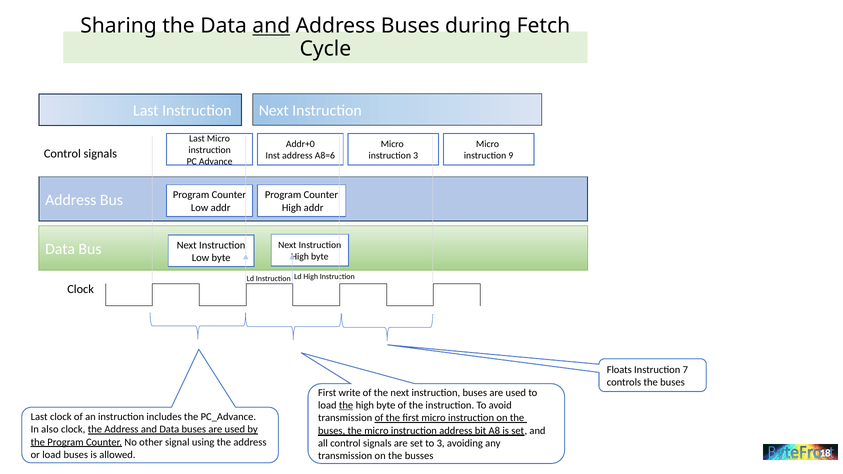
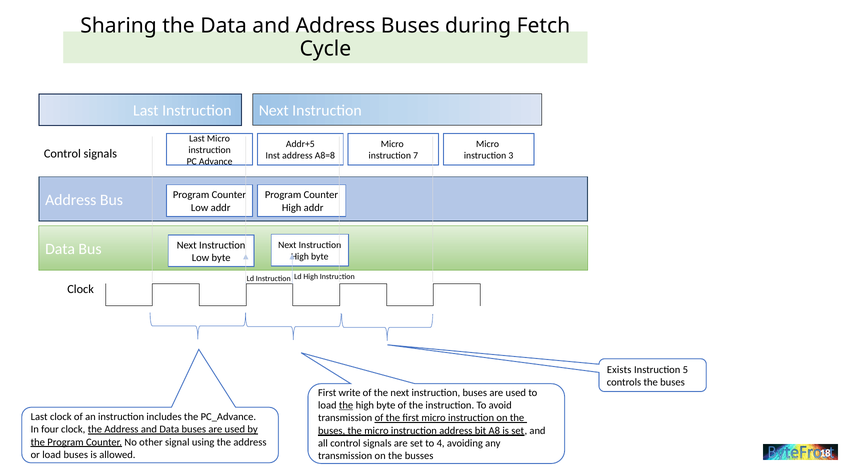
and underline: present -> none (271, 26)
Addr+0: Addr+0 -> Addr+5 (300, 144)
A8=6: A8=6 -> A8=8 (325, 156)
instruction 3: 3 -> 7 (416, 156)
9: 9 -> 3 (511, 156)
Floats: Floats -> Exists (619, 370)
7: 7 -> 5 (685, 370)
also: also -> four (50, 430)
to 3: 3 -> 4 (441, 443)
